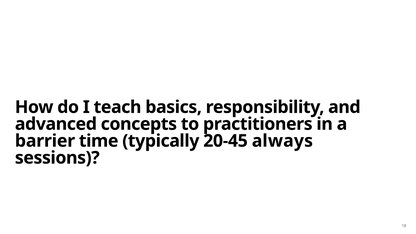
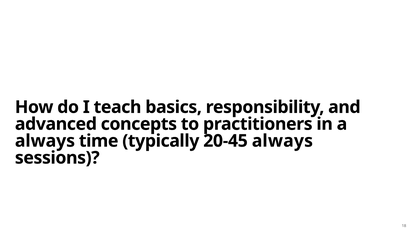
barrier: barrier -> always (45, 141)
